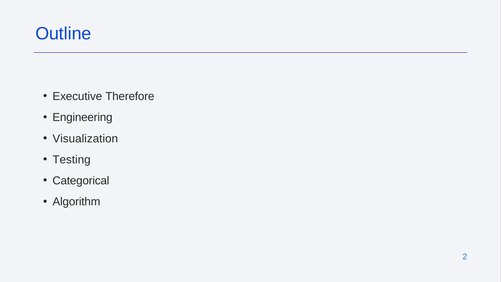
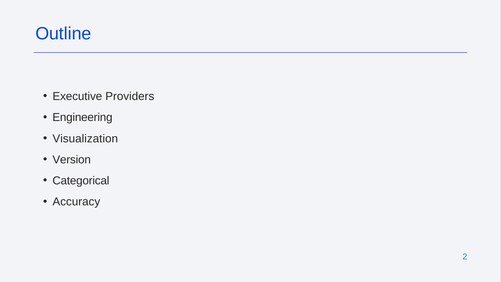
Therefore: Therefore -> Providers (130, 96)
Testing: Testing -> Version (72, 160)
Algorithm: Algorithm -> Accuracy (76, 202)
